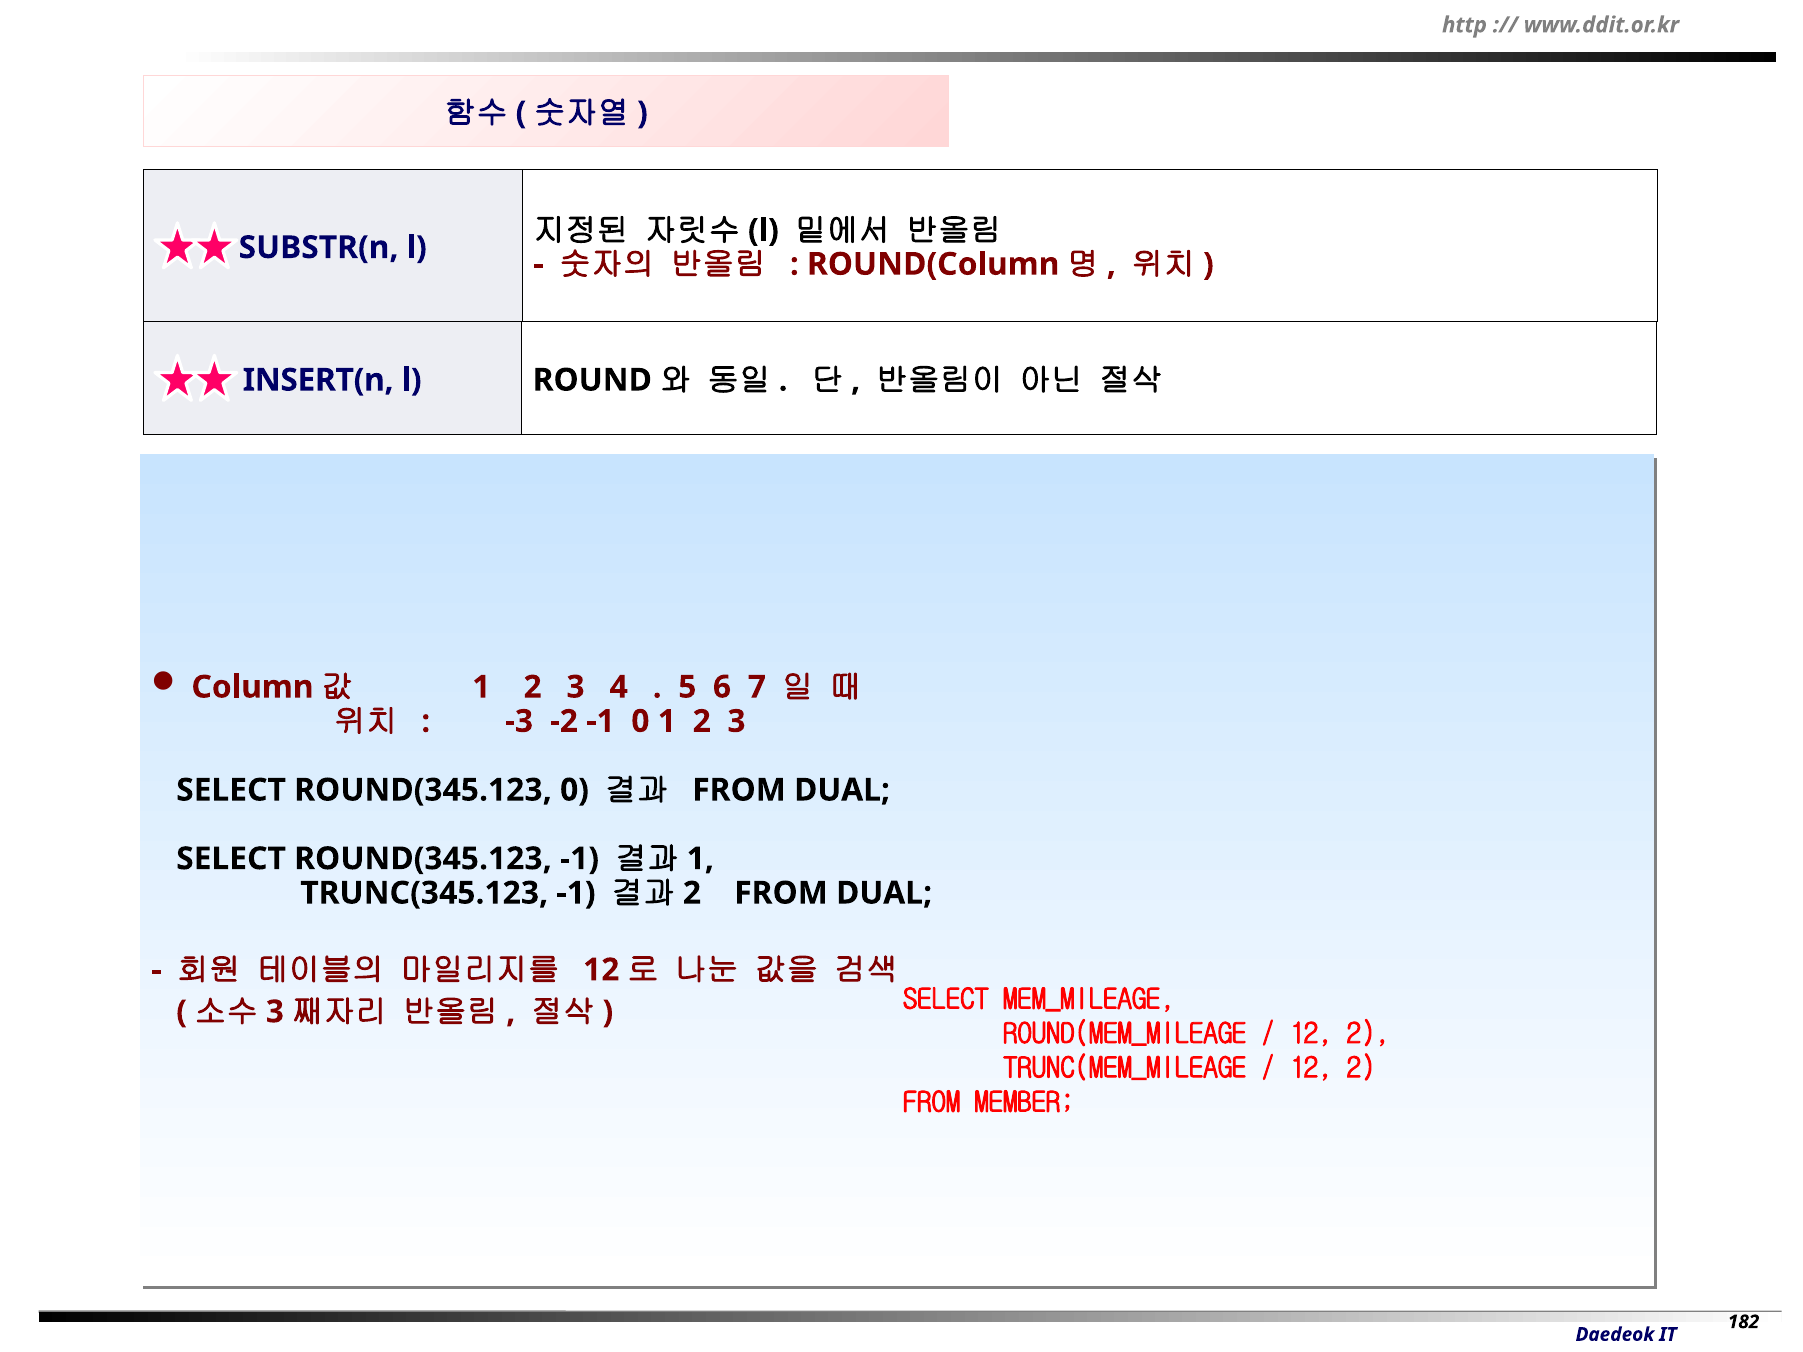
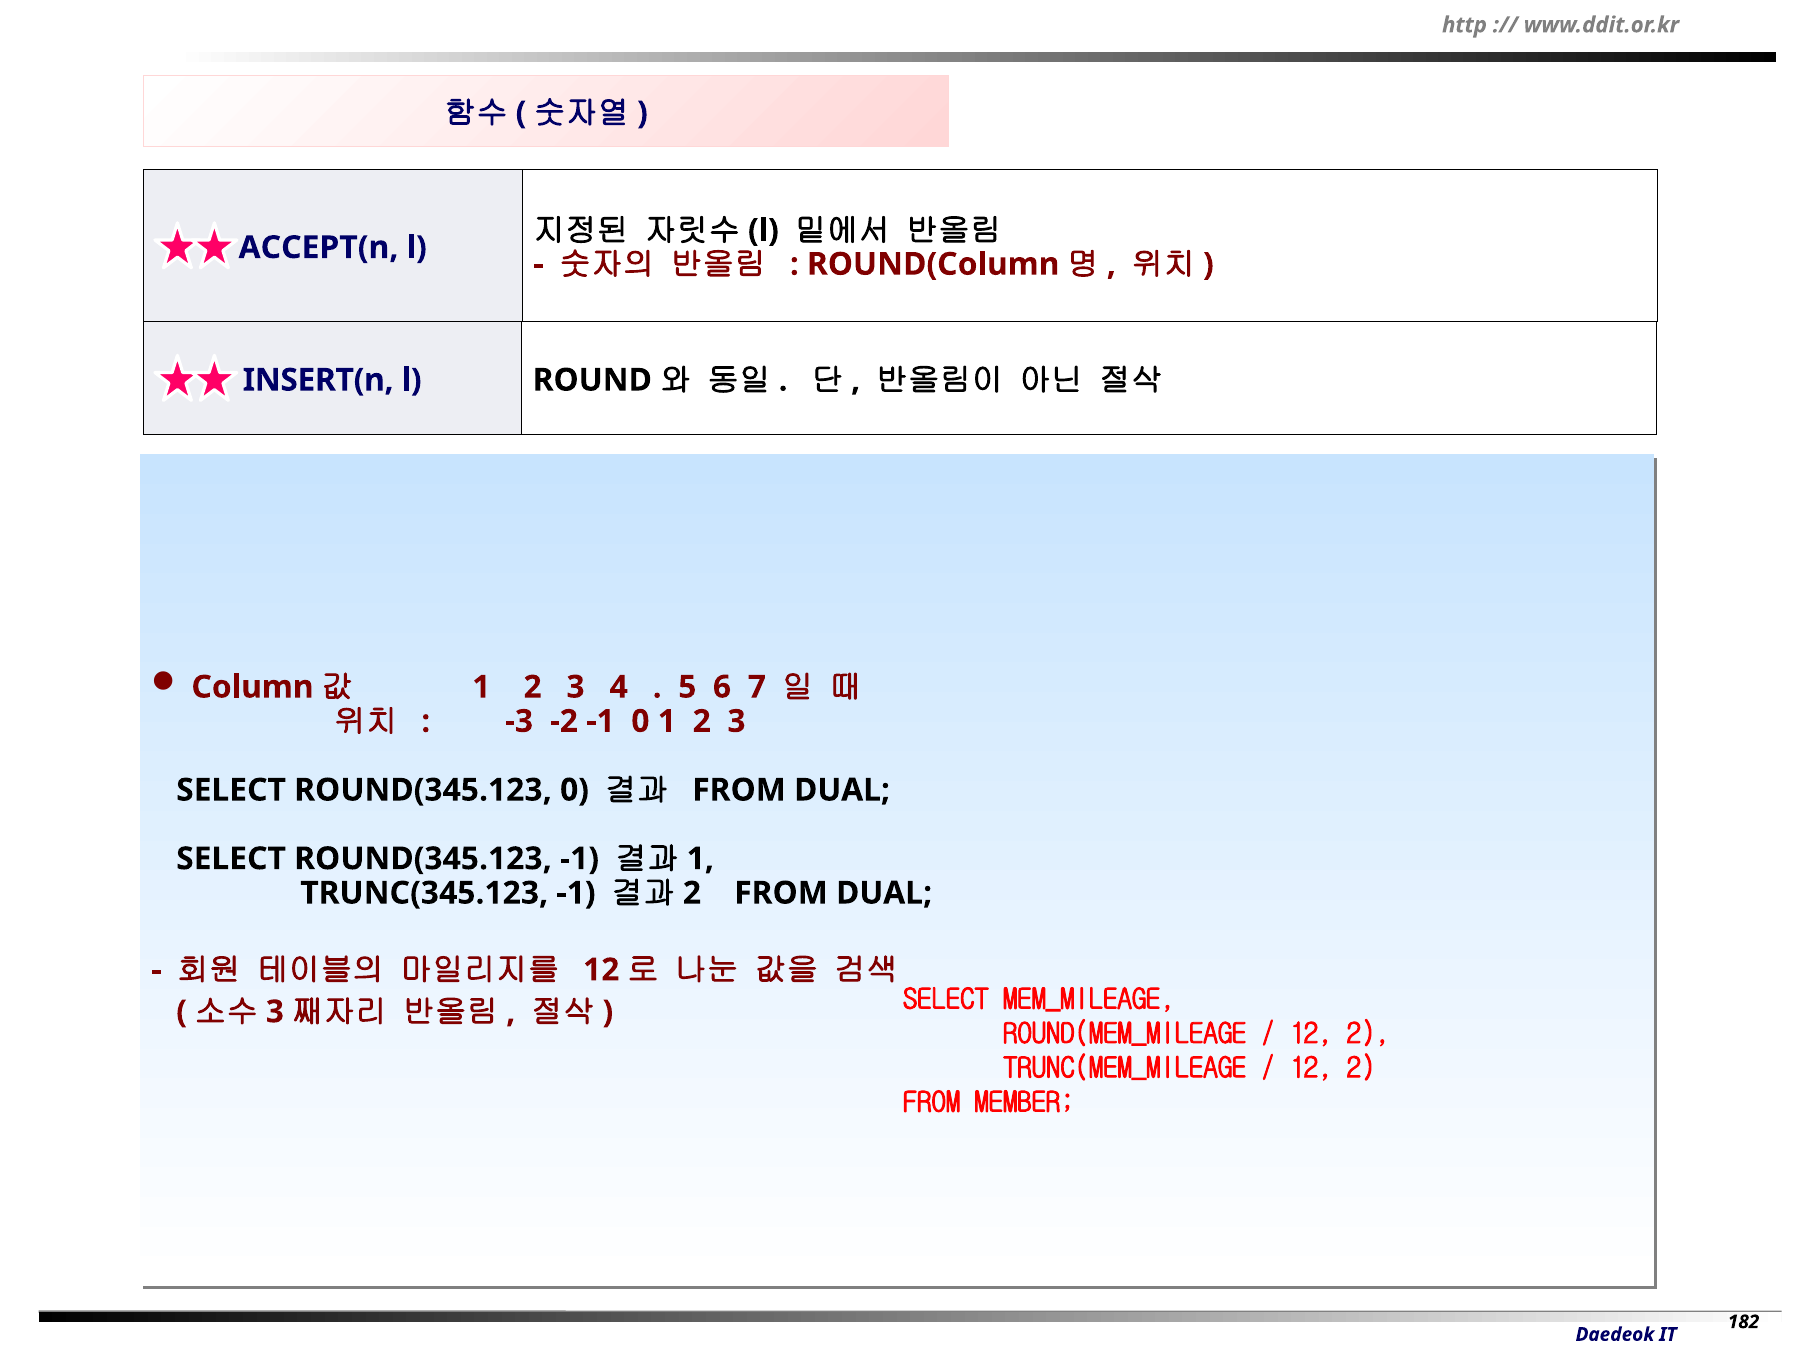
SUBSTR(n: SUBSTR(n -> ACCEPT(n (318, 248)
